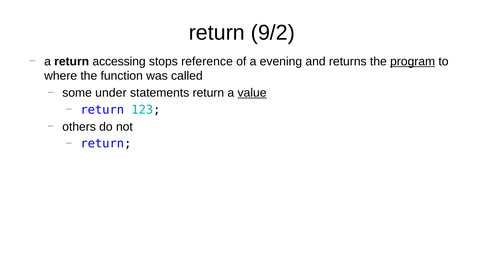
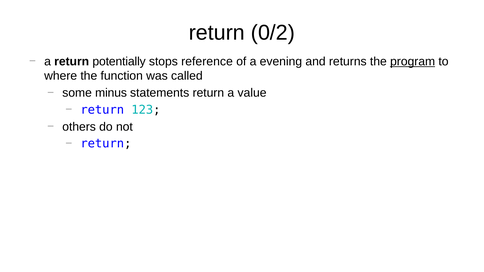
9/2: 9/2 -> 0/2 (273, 33)
accessing: accessing -> potentially (119, 62)
under: under -> minus (111, 93)
value underline: present -> none (252, 93)
